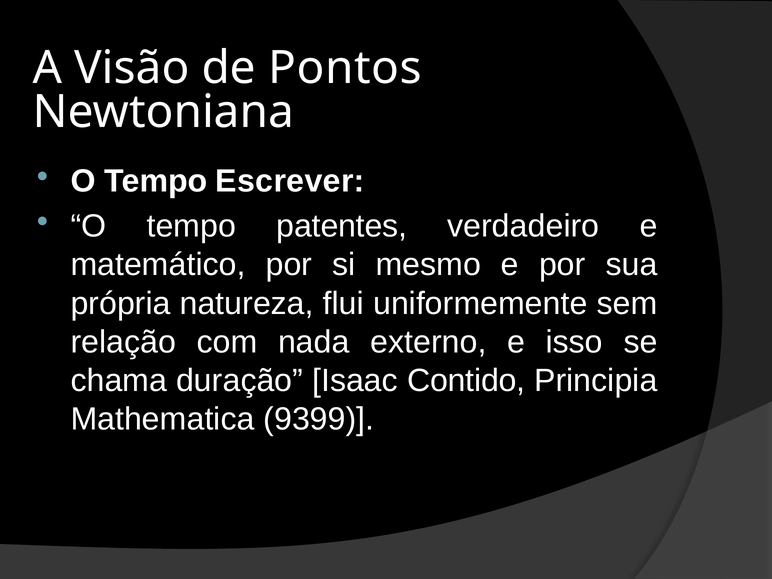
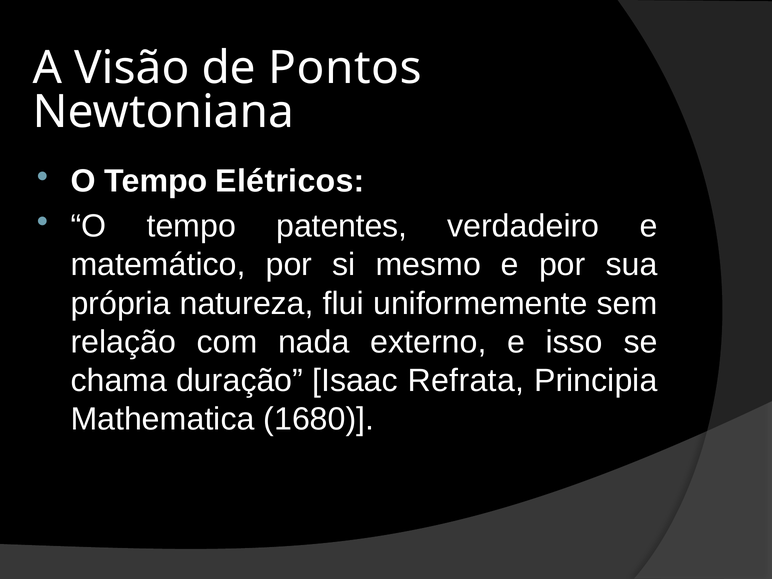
Escrever: Escrever -> Elétricos (290, 181)
Contido: Contido -> Refrata (466, 381)
9399: 9399 -> 1680 (319, 419)
